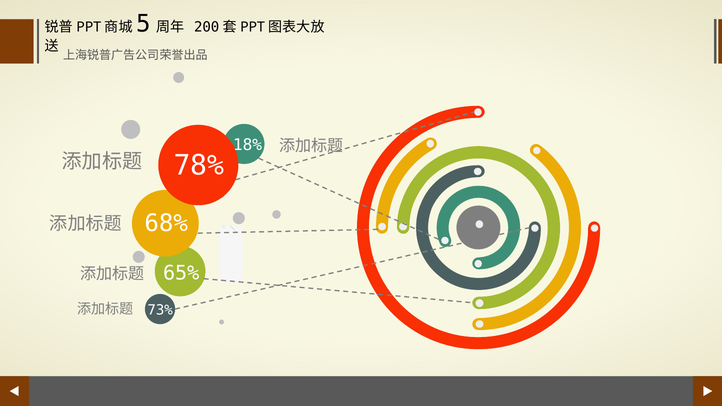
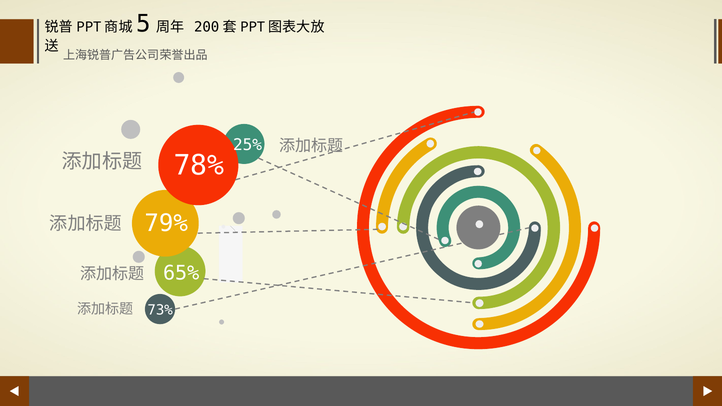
18%: 18% -> 25% (247, 145)
68%: 68% -> 79% (166, 223)
